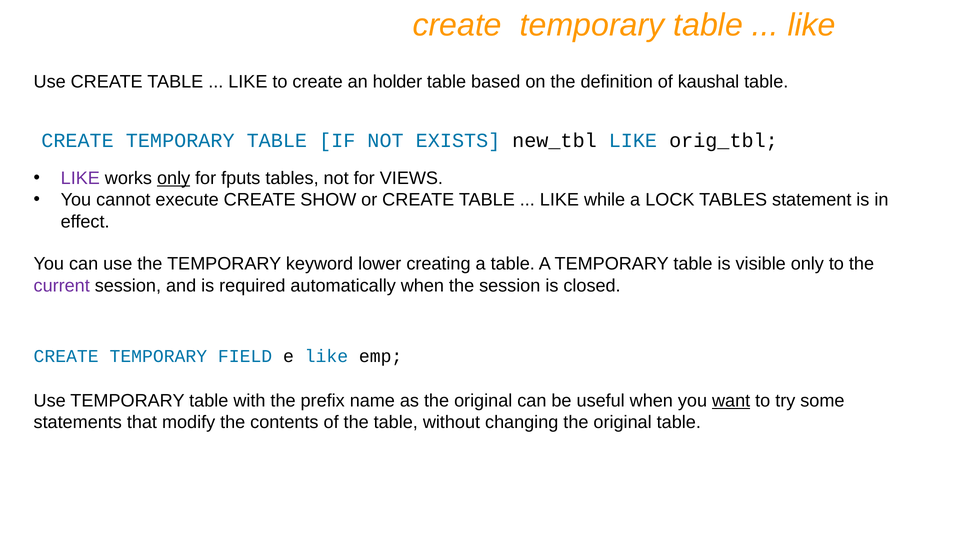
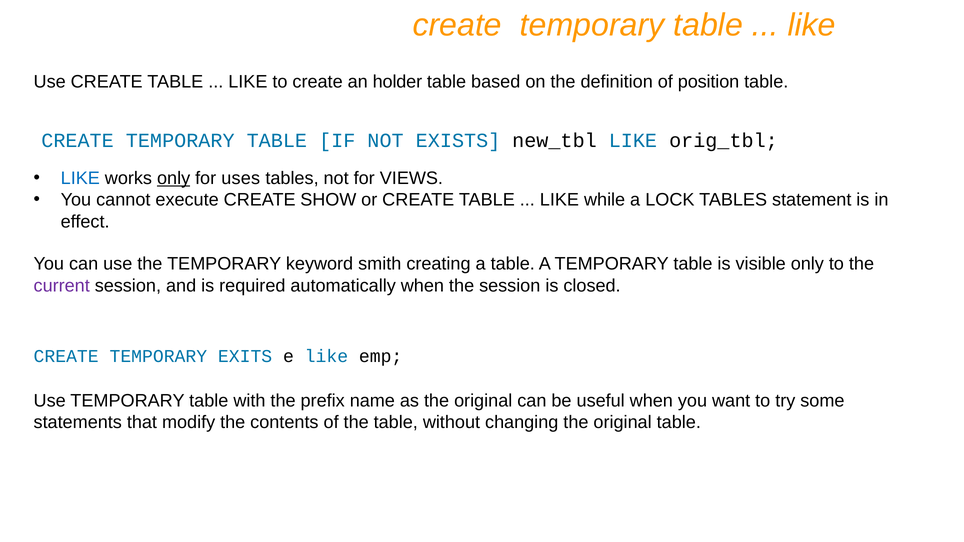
kaushal: kaushal -> position (709, 82)
LIKE colour: purple -> blue (80, 178)
fputs: fputs -> uses (241, 178)
lower: lower -> smith (380, 264)
FIELD: FIELD -> EXITS (245, 356)
want underline: present -> none (731, 401)
